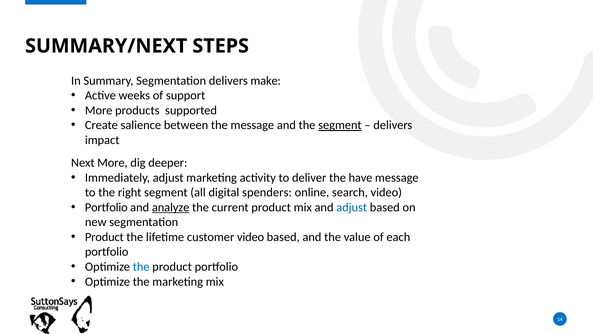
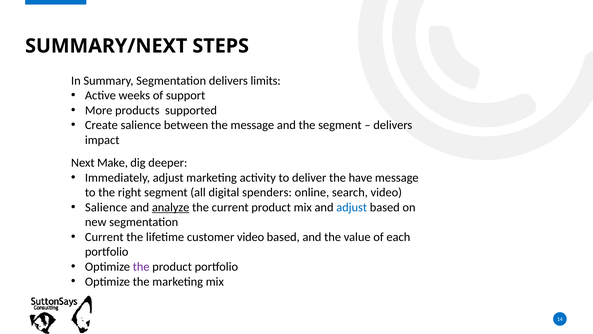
make: make -> limits (266, 81)
segment underline: present -> none (340, 125)
Next More: More -> Make (113, 163)
Portfolio: Portfolio -> Salience (106, 207)
Product: Product -> Current (104, 237)
the colour: blue -> purple (141, 266)
